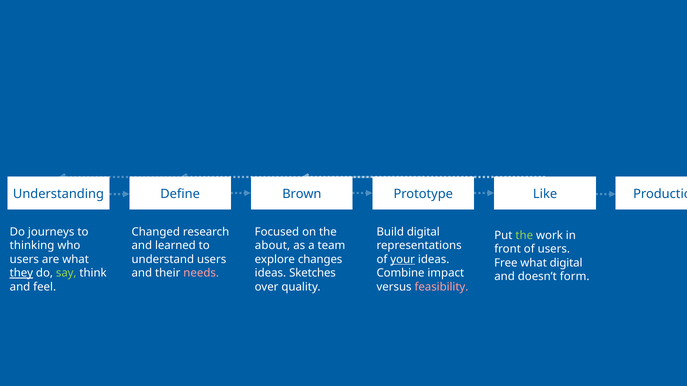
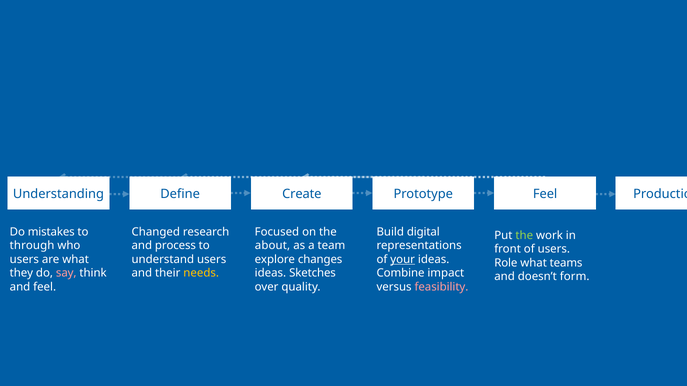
Brown: Brown -> Create (302, 194)
Prototype Like: Like -> Feel (545, 194)
journeys: journeys -> mistakes (51, 232)
thinking: thinking -> through (32, 246)
learned: learned -> process (175, 246)
Free: Free -> Role (506, 263)
what digital: digital -> teams (566, 263)
they underline: present -> none (21, 273)
say colour: light green -> pink (66, 273)
needs colour: pink -> yellow (201, 273)
